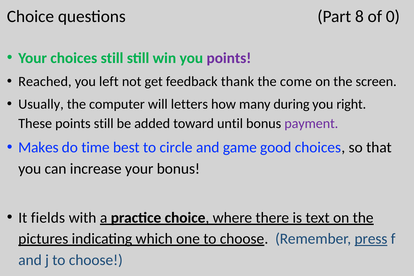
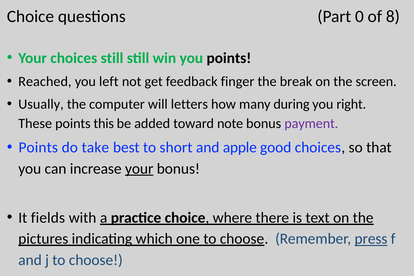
8: 8 -> 0 (359, 17)
0: 0 -> 8 (393, 17)
points colour: purple -> black (229, 58)
thank: thank -> finger (238, 81)
come: come -> break (296, 81)
points still: still -> this (104, 124)
until: until -> note (230, 124)
Makes: Makes -> Points (38, 147)
time: time -> take (95, 147)
circle: circle -> short (176, 147)
game: game -> apple (240, 147)
your underline: none -> present (139, 169)
